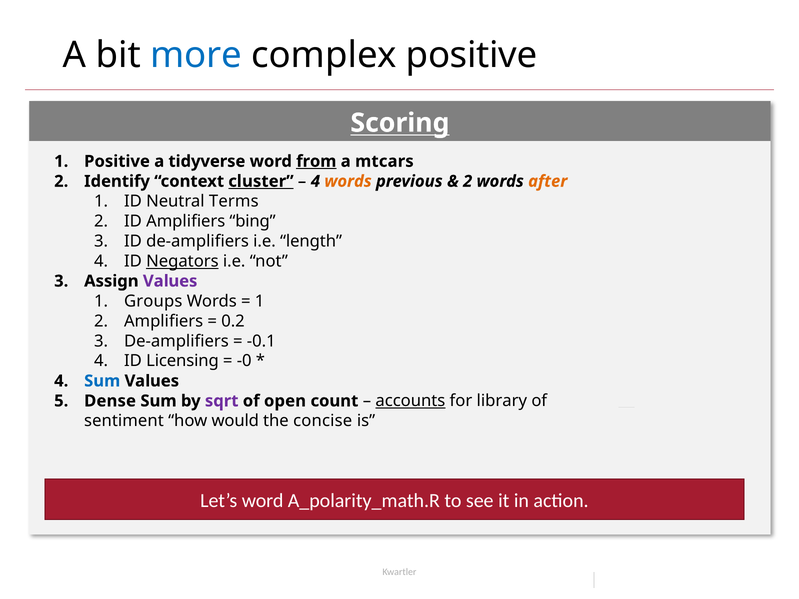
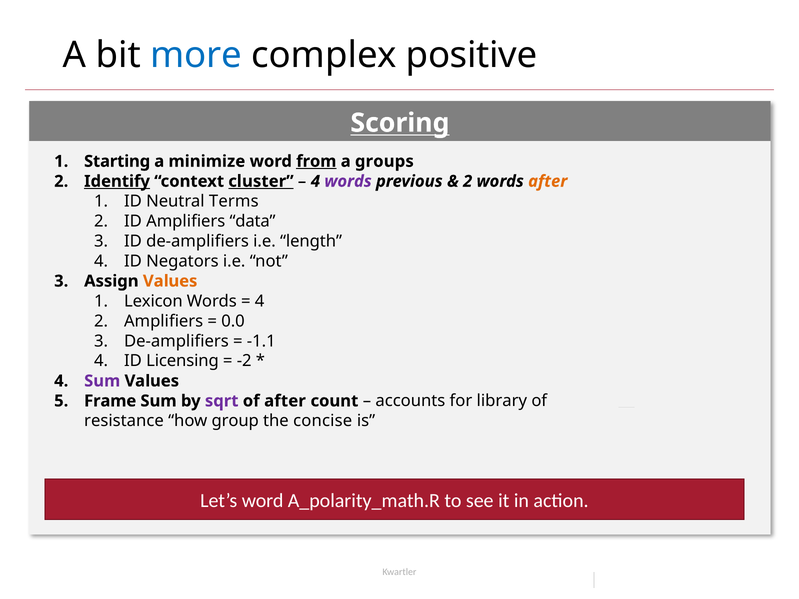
Positive: Positive -> Starting (117, 161)
tidyverse: tidyverse -> minimize (207, 161)
mtcars: mtcars -> groups (384, 161)
Identify underline: none -> present (117, 181)
words colour: orange -> purple (348, 181)
bing: bing -> data (253, 221)
Negators underline: present -> none (182, 261)
Values colour: purple -> orange (170, 281)
Groups: Groups -> Lexicon (153, 301)
1: 1 -> 4 (260, 301)
0.2: 0.2 -> 0.0 (233, 321)
-0.1: -0.1 -> -1.1 (261, 341)
-0: -0 -> -2 (244, 361)
Sum colour: blue -> purple (102, 381)
Dense: Dense -> Frame (110, 401)
of open: open -> after (285, 401)
accounts underline: present -> none (410, 401)
sentiment: sentiment -> resistance (124, 421)
would: would -> group (235, 421)
